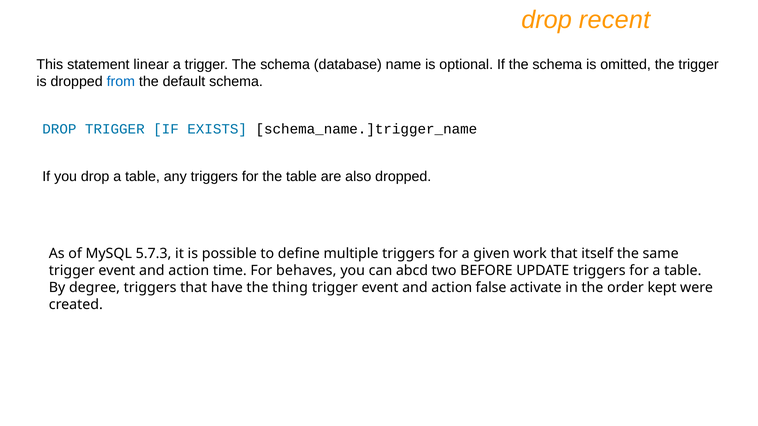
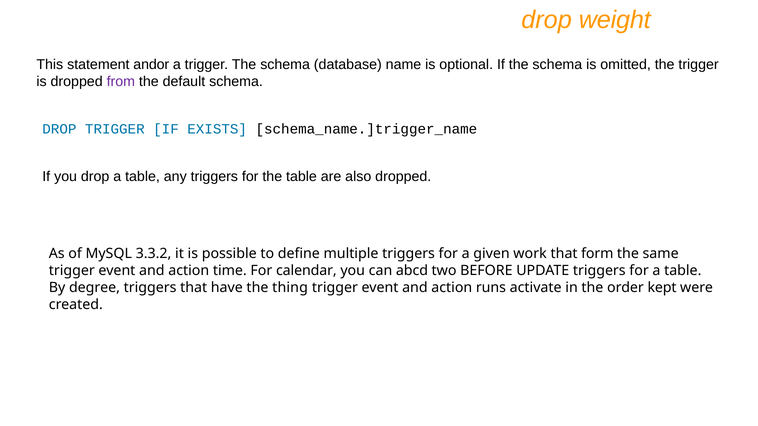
recent: recent -> weight (615, 20)
linear: linear -> andor (151, 64)
from colour: blue -> purple (121, 81)
5.7.3: 5.7.3 -> 3.3.2 (154, 254)
itself: itself -> form (597, 254)
behaves: behaves -> calendar (306, 271)
false: false -> runs (491, 288)
